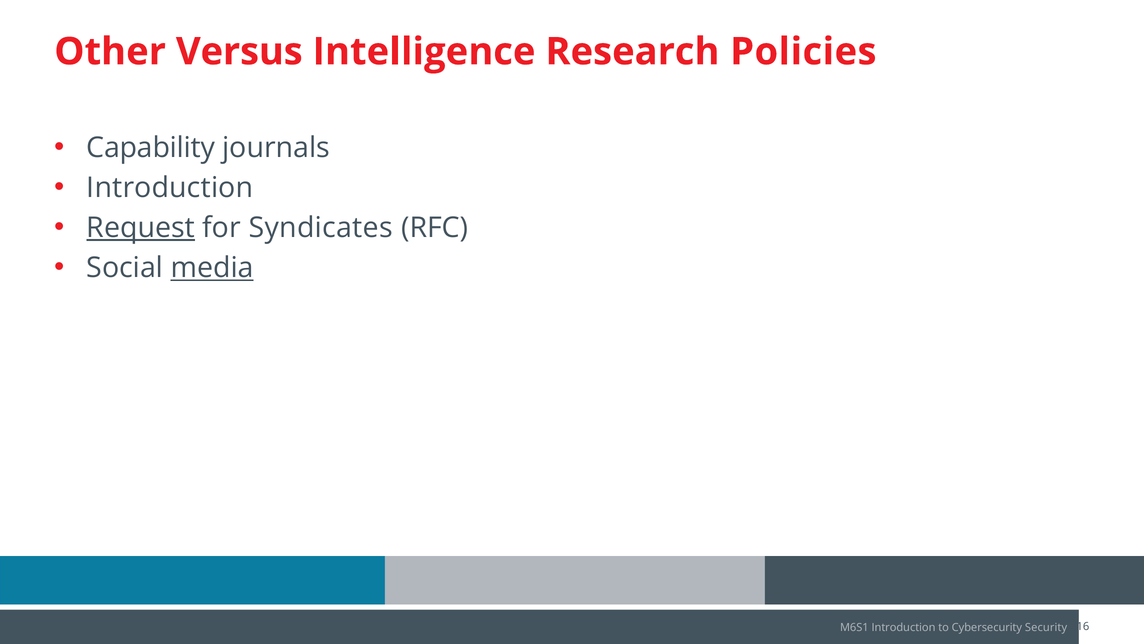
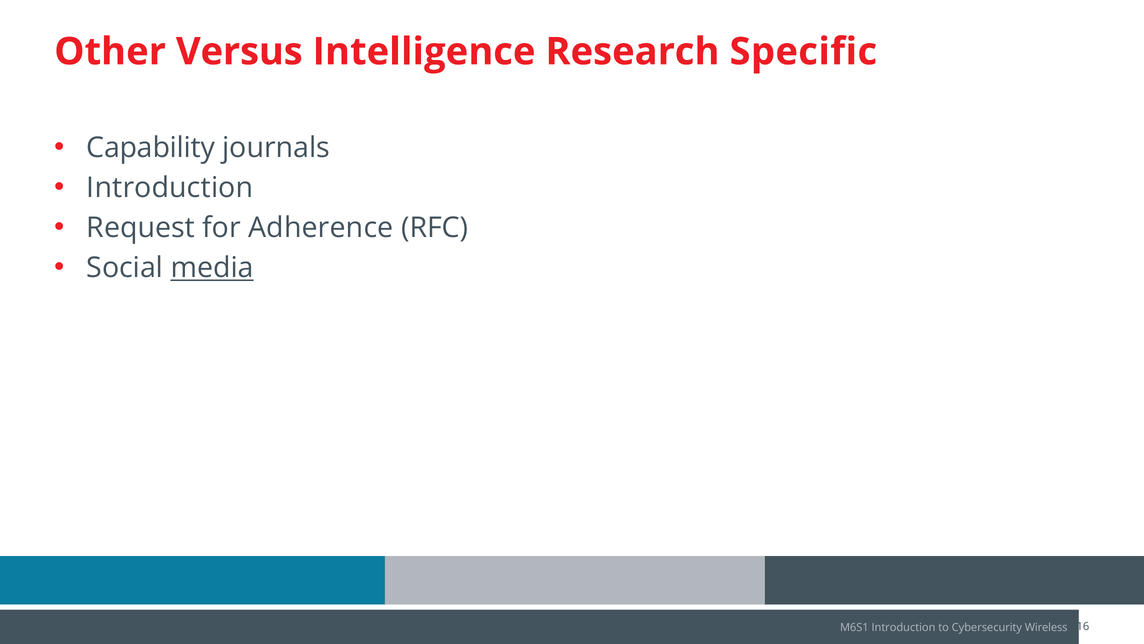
Policies: Policies -> Specific (803, 52)
Request underline: present -> none (141, 228)
Syndicates: Syndicates -> Adherence (321, 228)
Security: Security -> Wireless (1046, 627)
